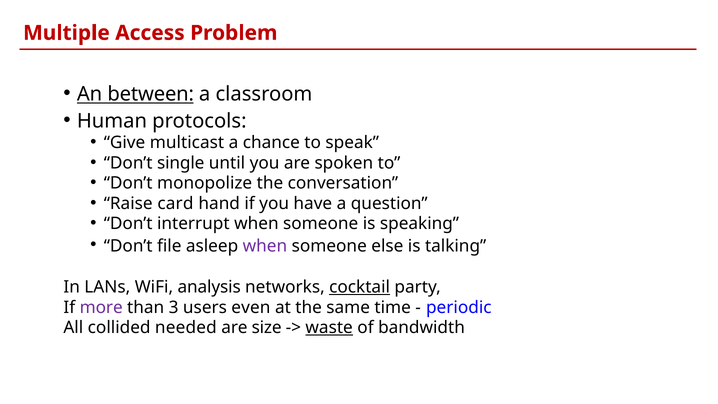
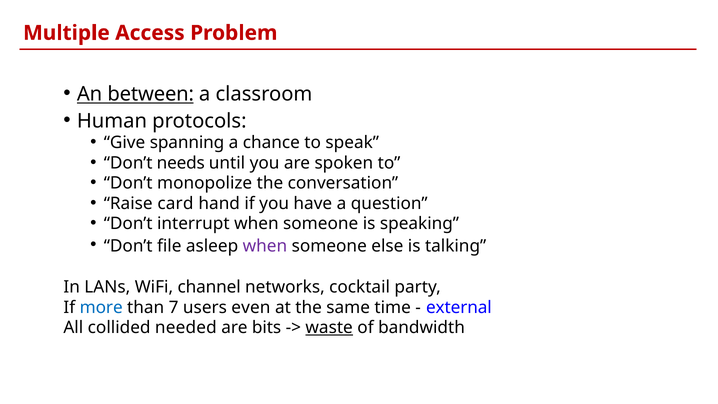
multicast: multicast -> spanning (187, 143)
single: single -> needs (181, 163)
analysis: analysis -> channel (209, 287)
cocktail underline: present -> none (360, 287)
more colour: purple -> blue (101, 307)
3: 3 -> 7 (174, 307)
periodic: periodic -> external (459, 307)
size: size -> bits (267, 328)
